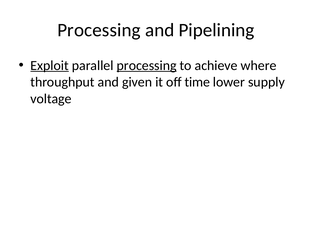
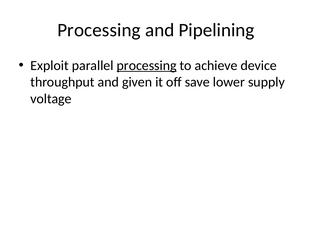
Exploit underline: present -> none (50, 65)
where: where -> device (259, 65)
time: time -> save (197, 82)
